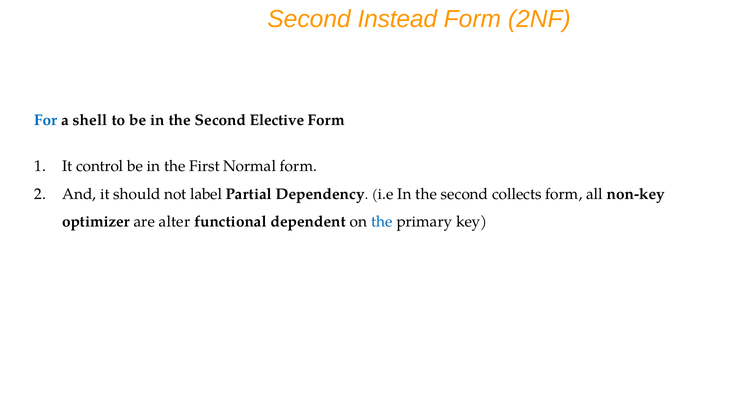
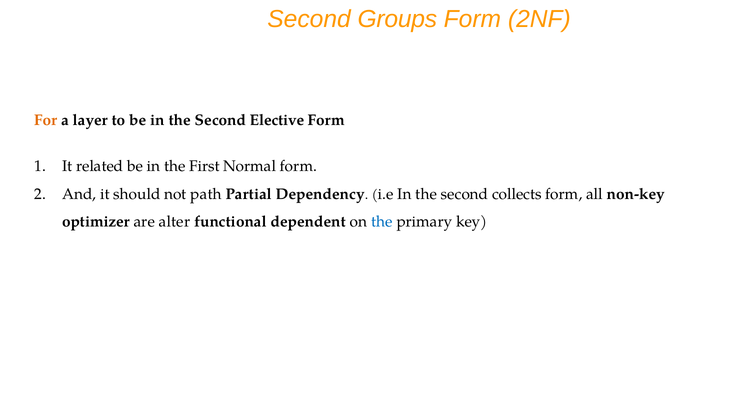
Instead: Instead -> Groups (397, 19)
For colour: blue -> orange (46, 120)
shell: shell -> layer (90, 120)
control: control -> related (100, 166)
label: label -> path (206, 194)
